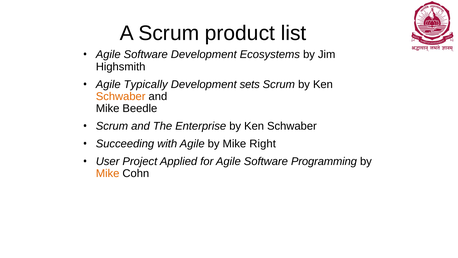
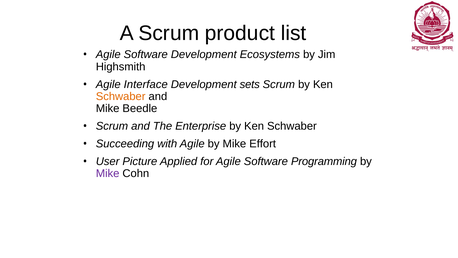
Typically: Typically -> Interface (146, 84)
Right: Right -> Effort (263, 144)
Project: Project -> Picture (140, 161)
Mike colour: orange -> purple (108, 173)
